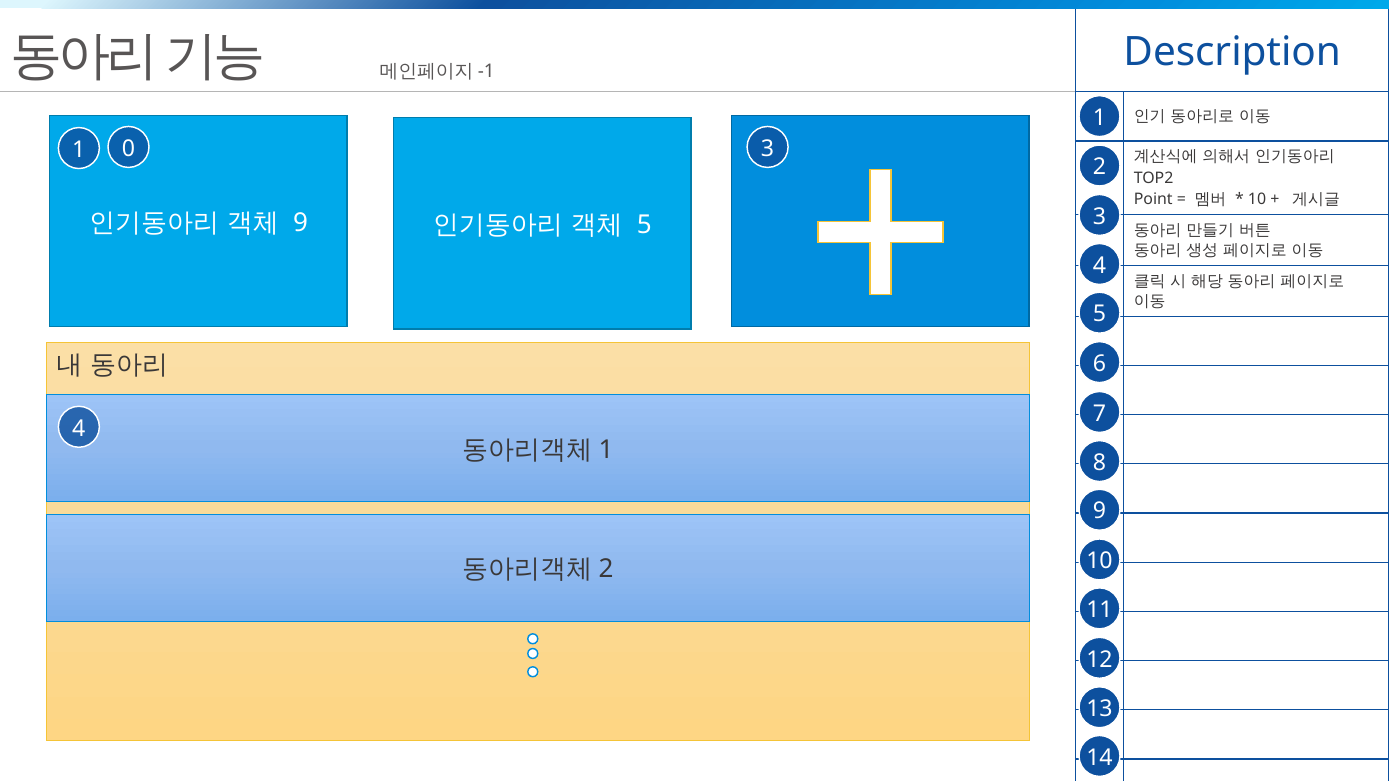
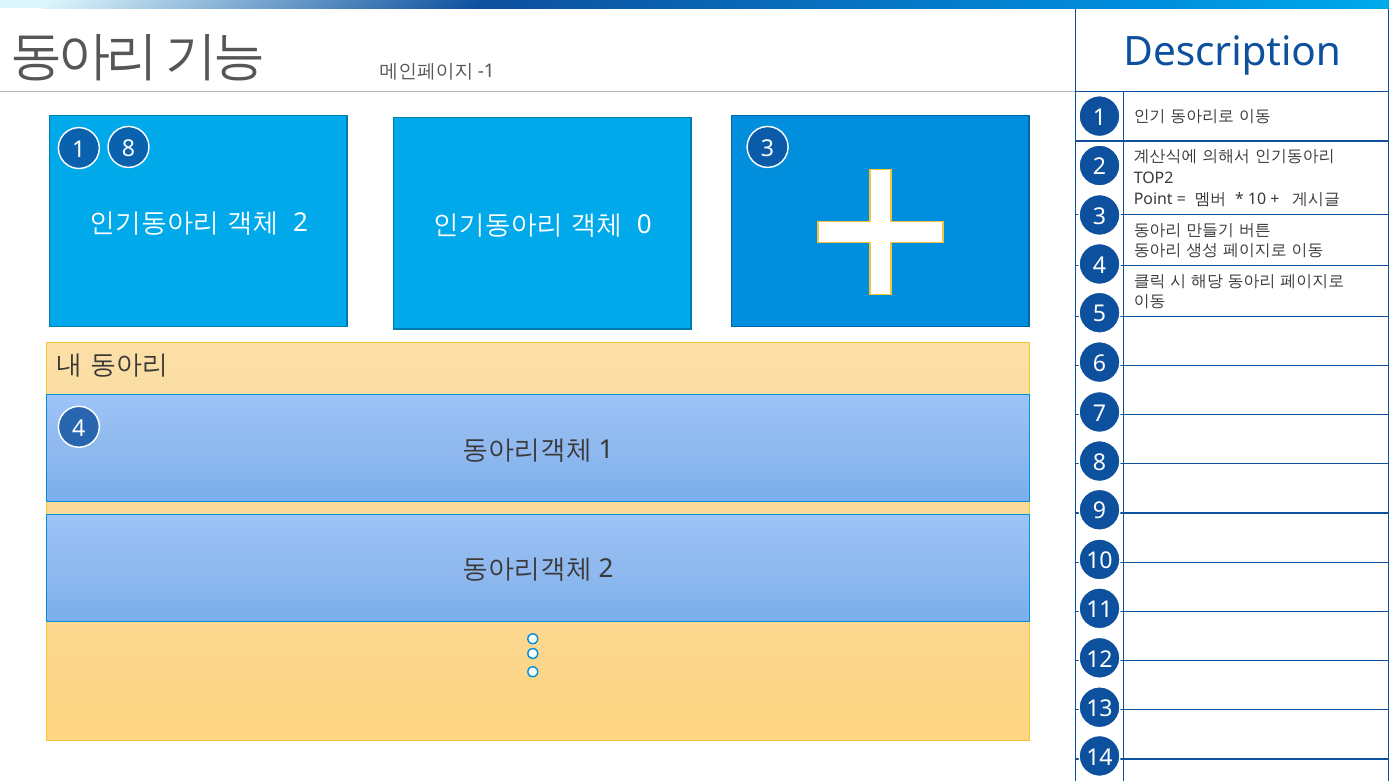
1 0: 0 -> 8 (128, 149)
9: 9 -> 2 (300, 223)
5: 5 -> 0 (644, 225)
